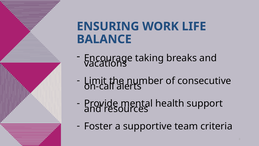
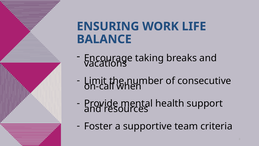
alerts: alerts -> when (129, 86)
